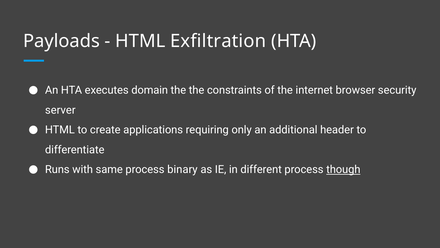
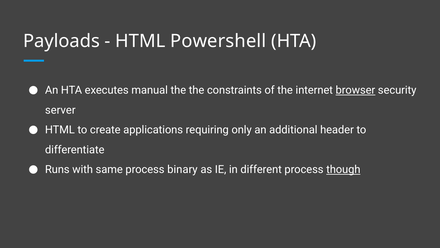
Exfiltration: Exfiltration -> Powershell (218, 41)
domain: domain -> manual (150, 90)
browser underline: none -> present (355, 90)
